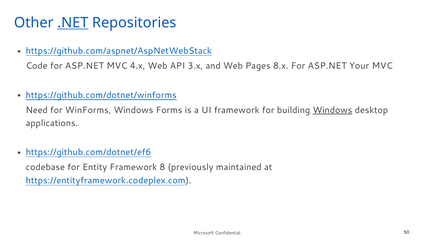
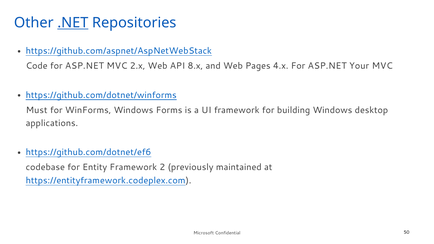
4.x: 4.x -> 2.x (138, 66)
3.x: 3.x -> 8.x (195, 66)
8.x: 8.x -> 4.x (281, 66)
Need: Need -> Must (37, 110)
Windows underline: present -> none (332, 110)
8: 8 -> 2 (162, 167)
